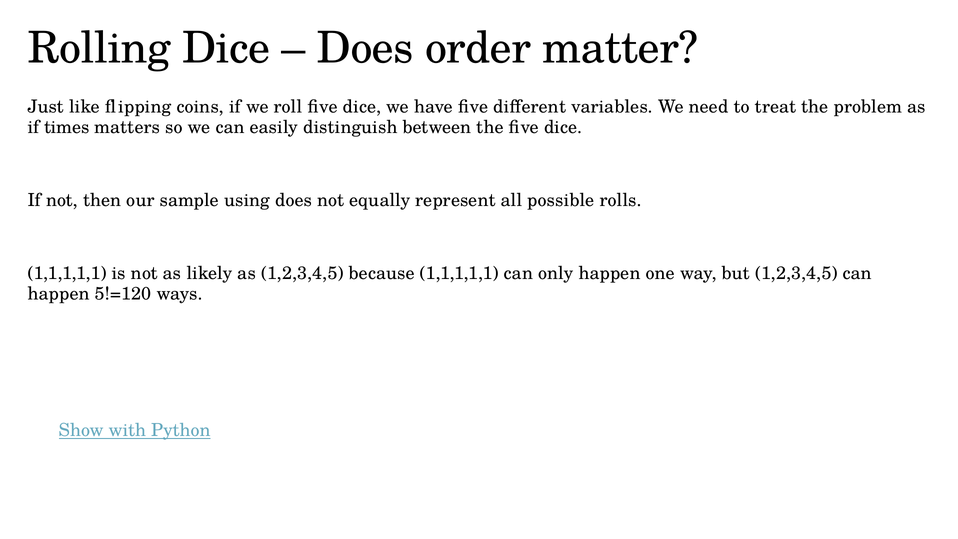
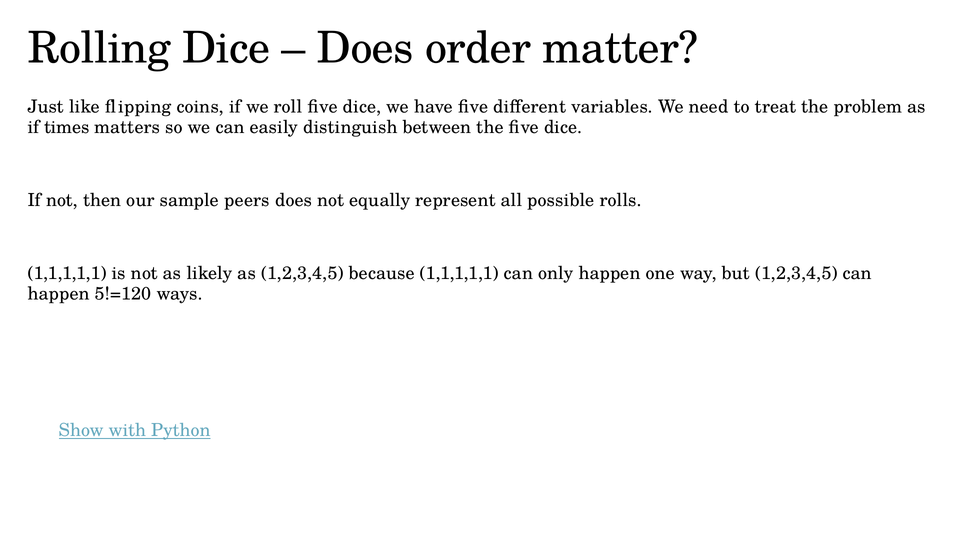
using: using -> peers (247, 200)
